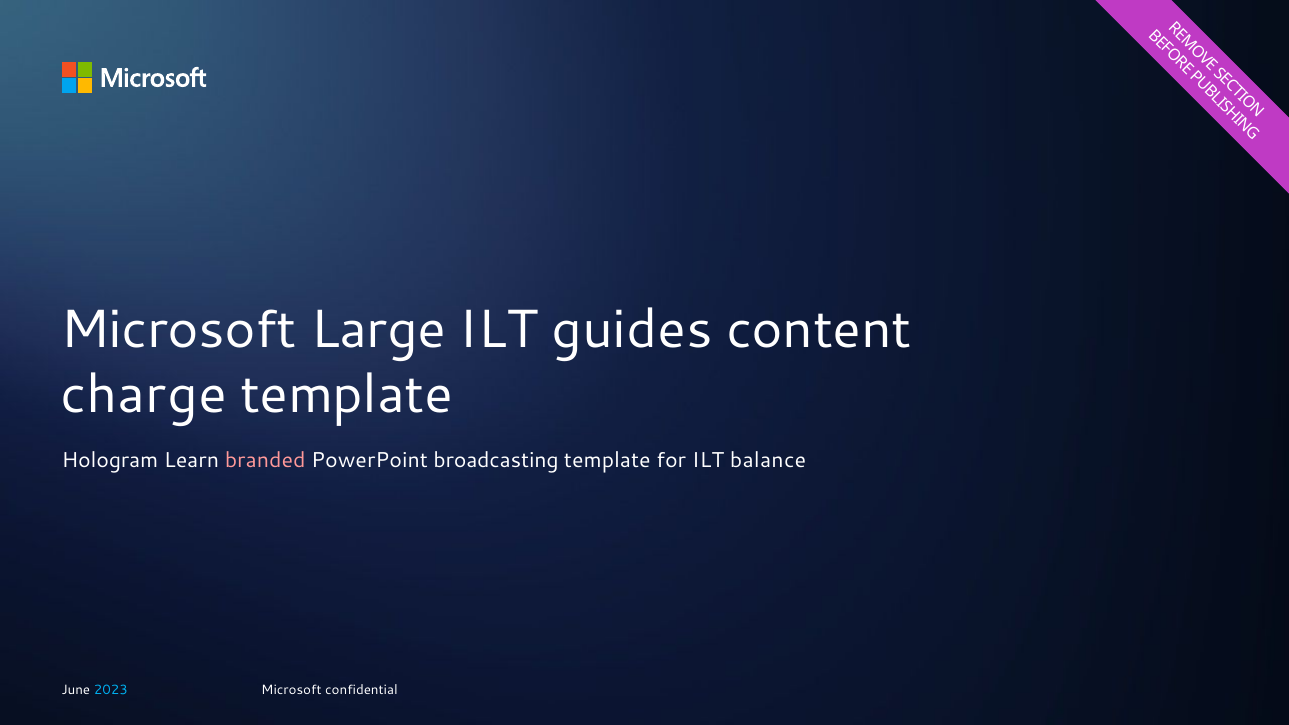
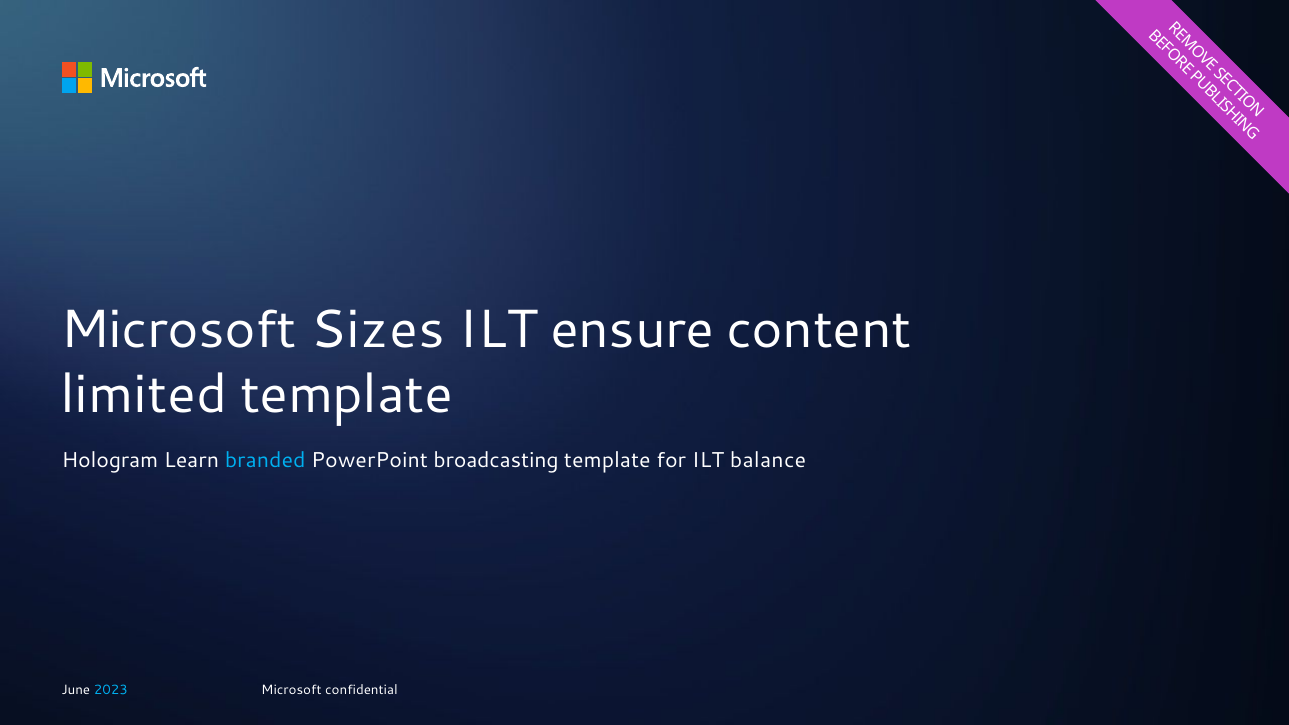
Large: Large -> Sizes (378, 330)
guides: guides -> ensure (633, 330)
charge: charge -> limited (144, 394)
branded colour: pink -> light blue (265, 460)
